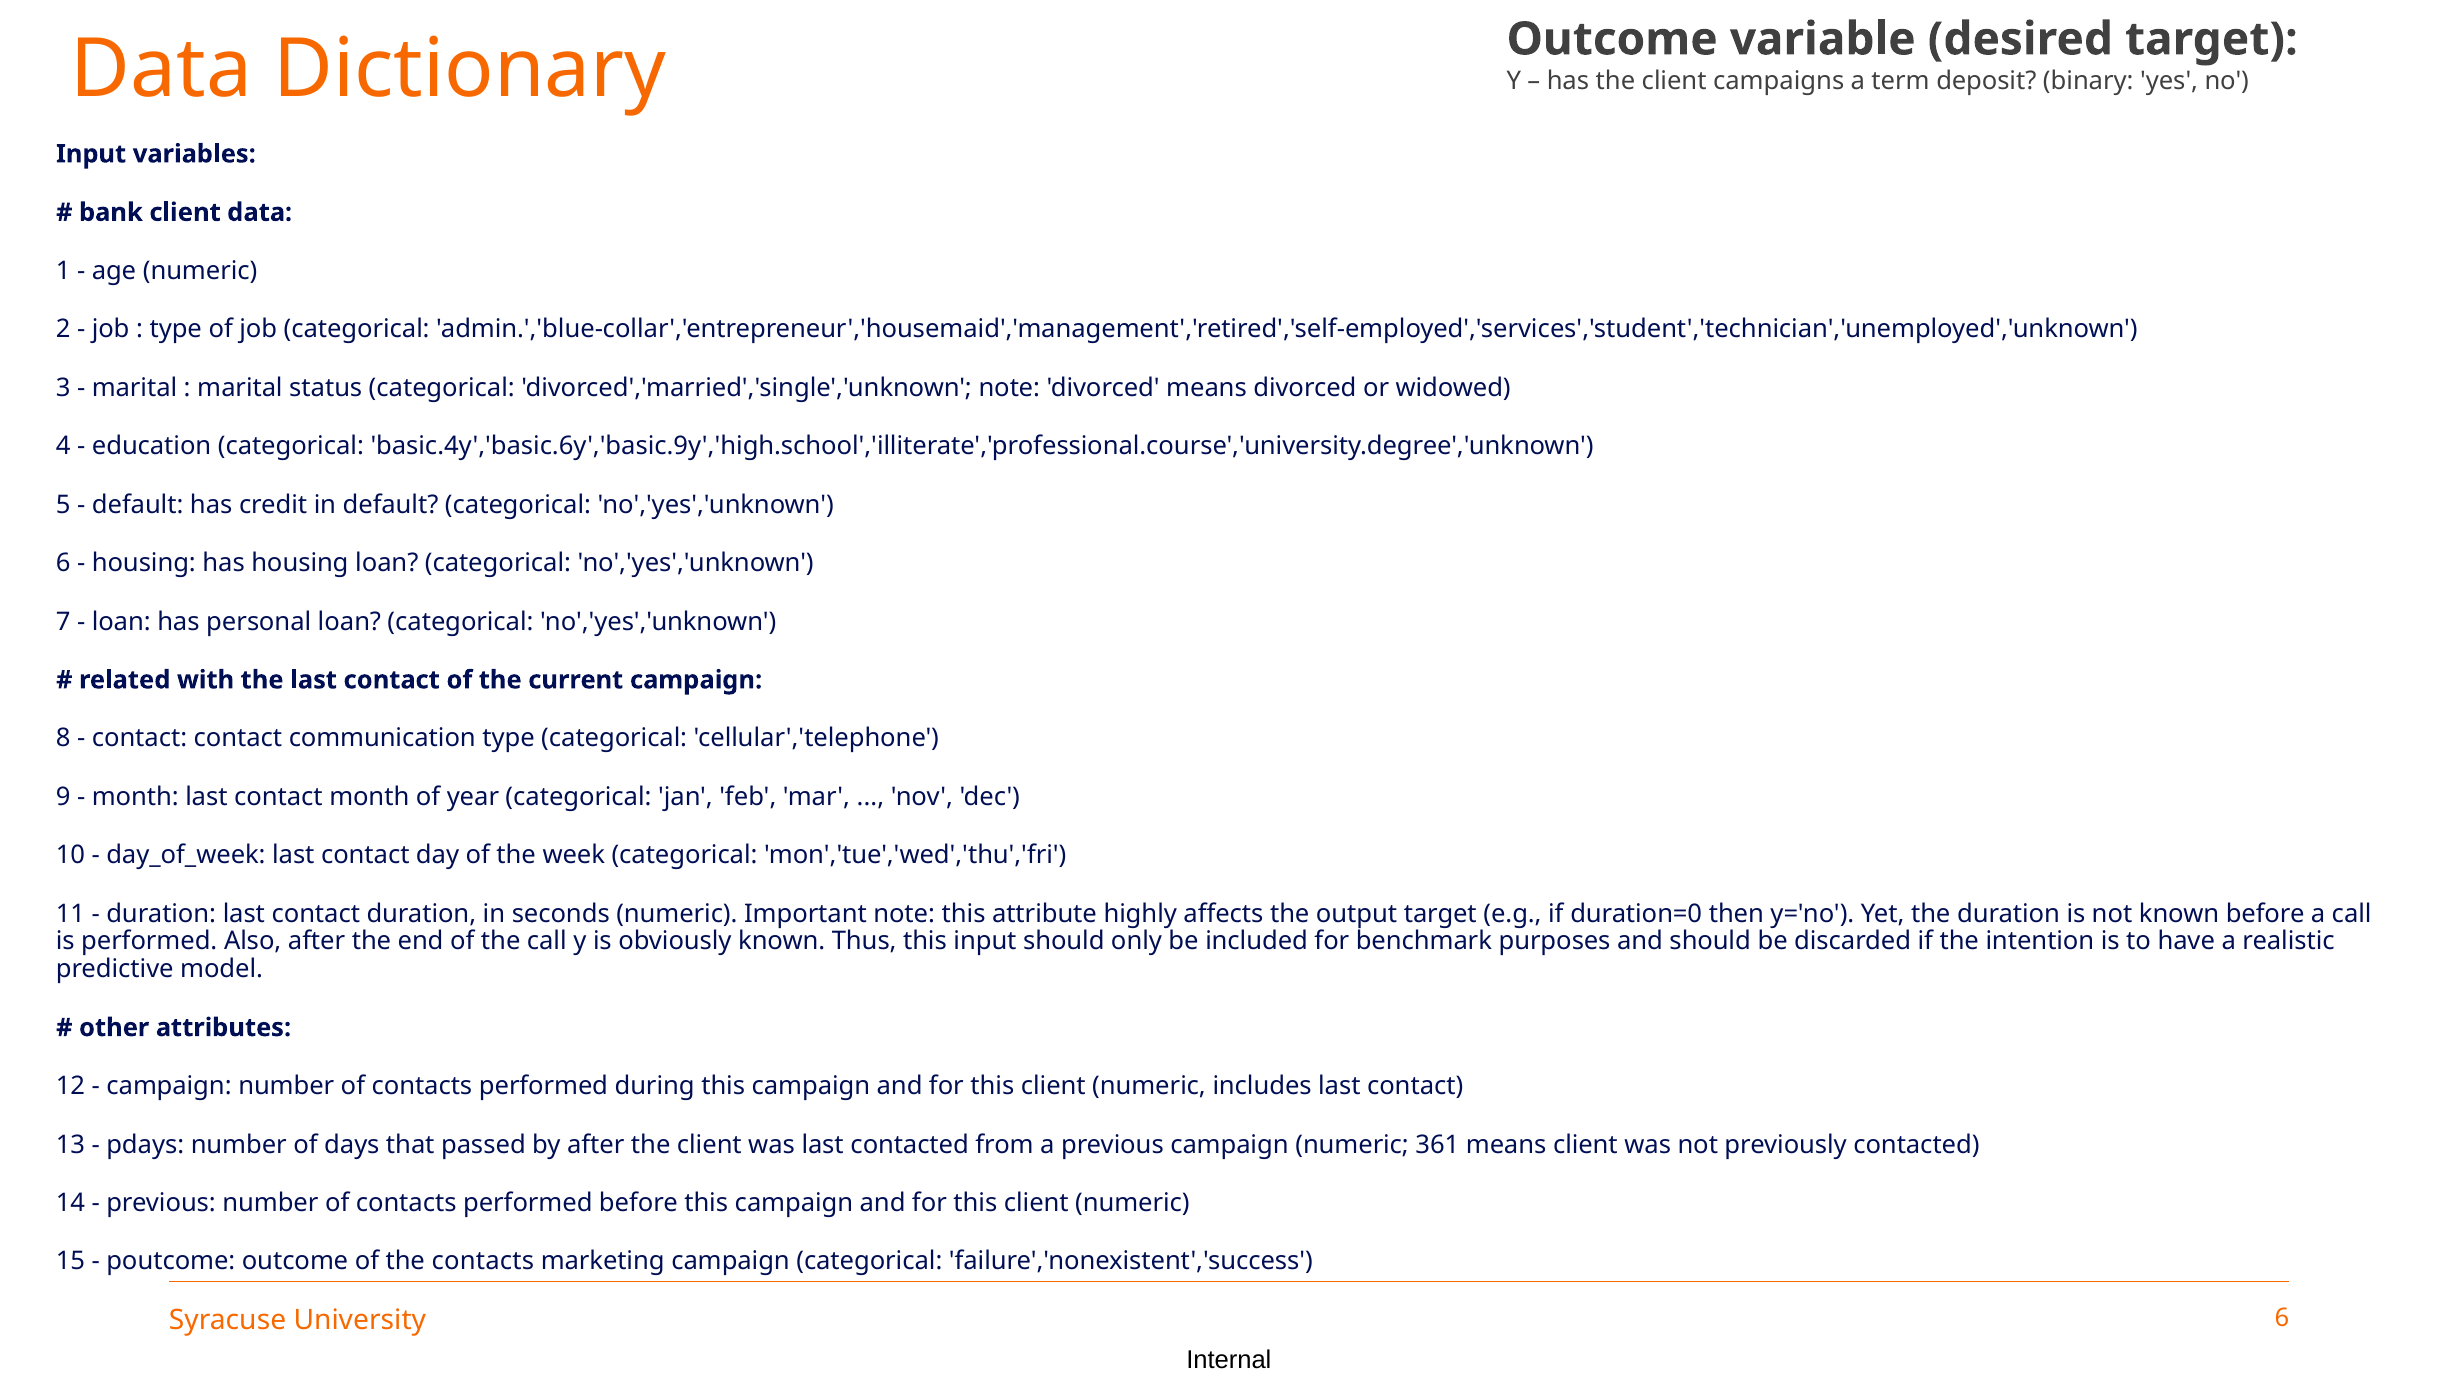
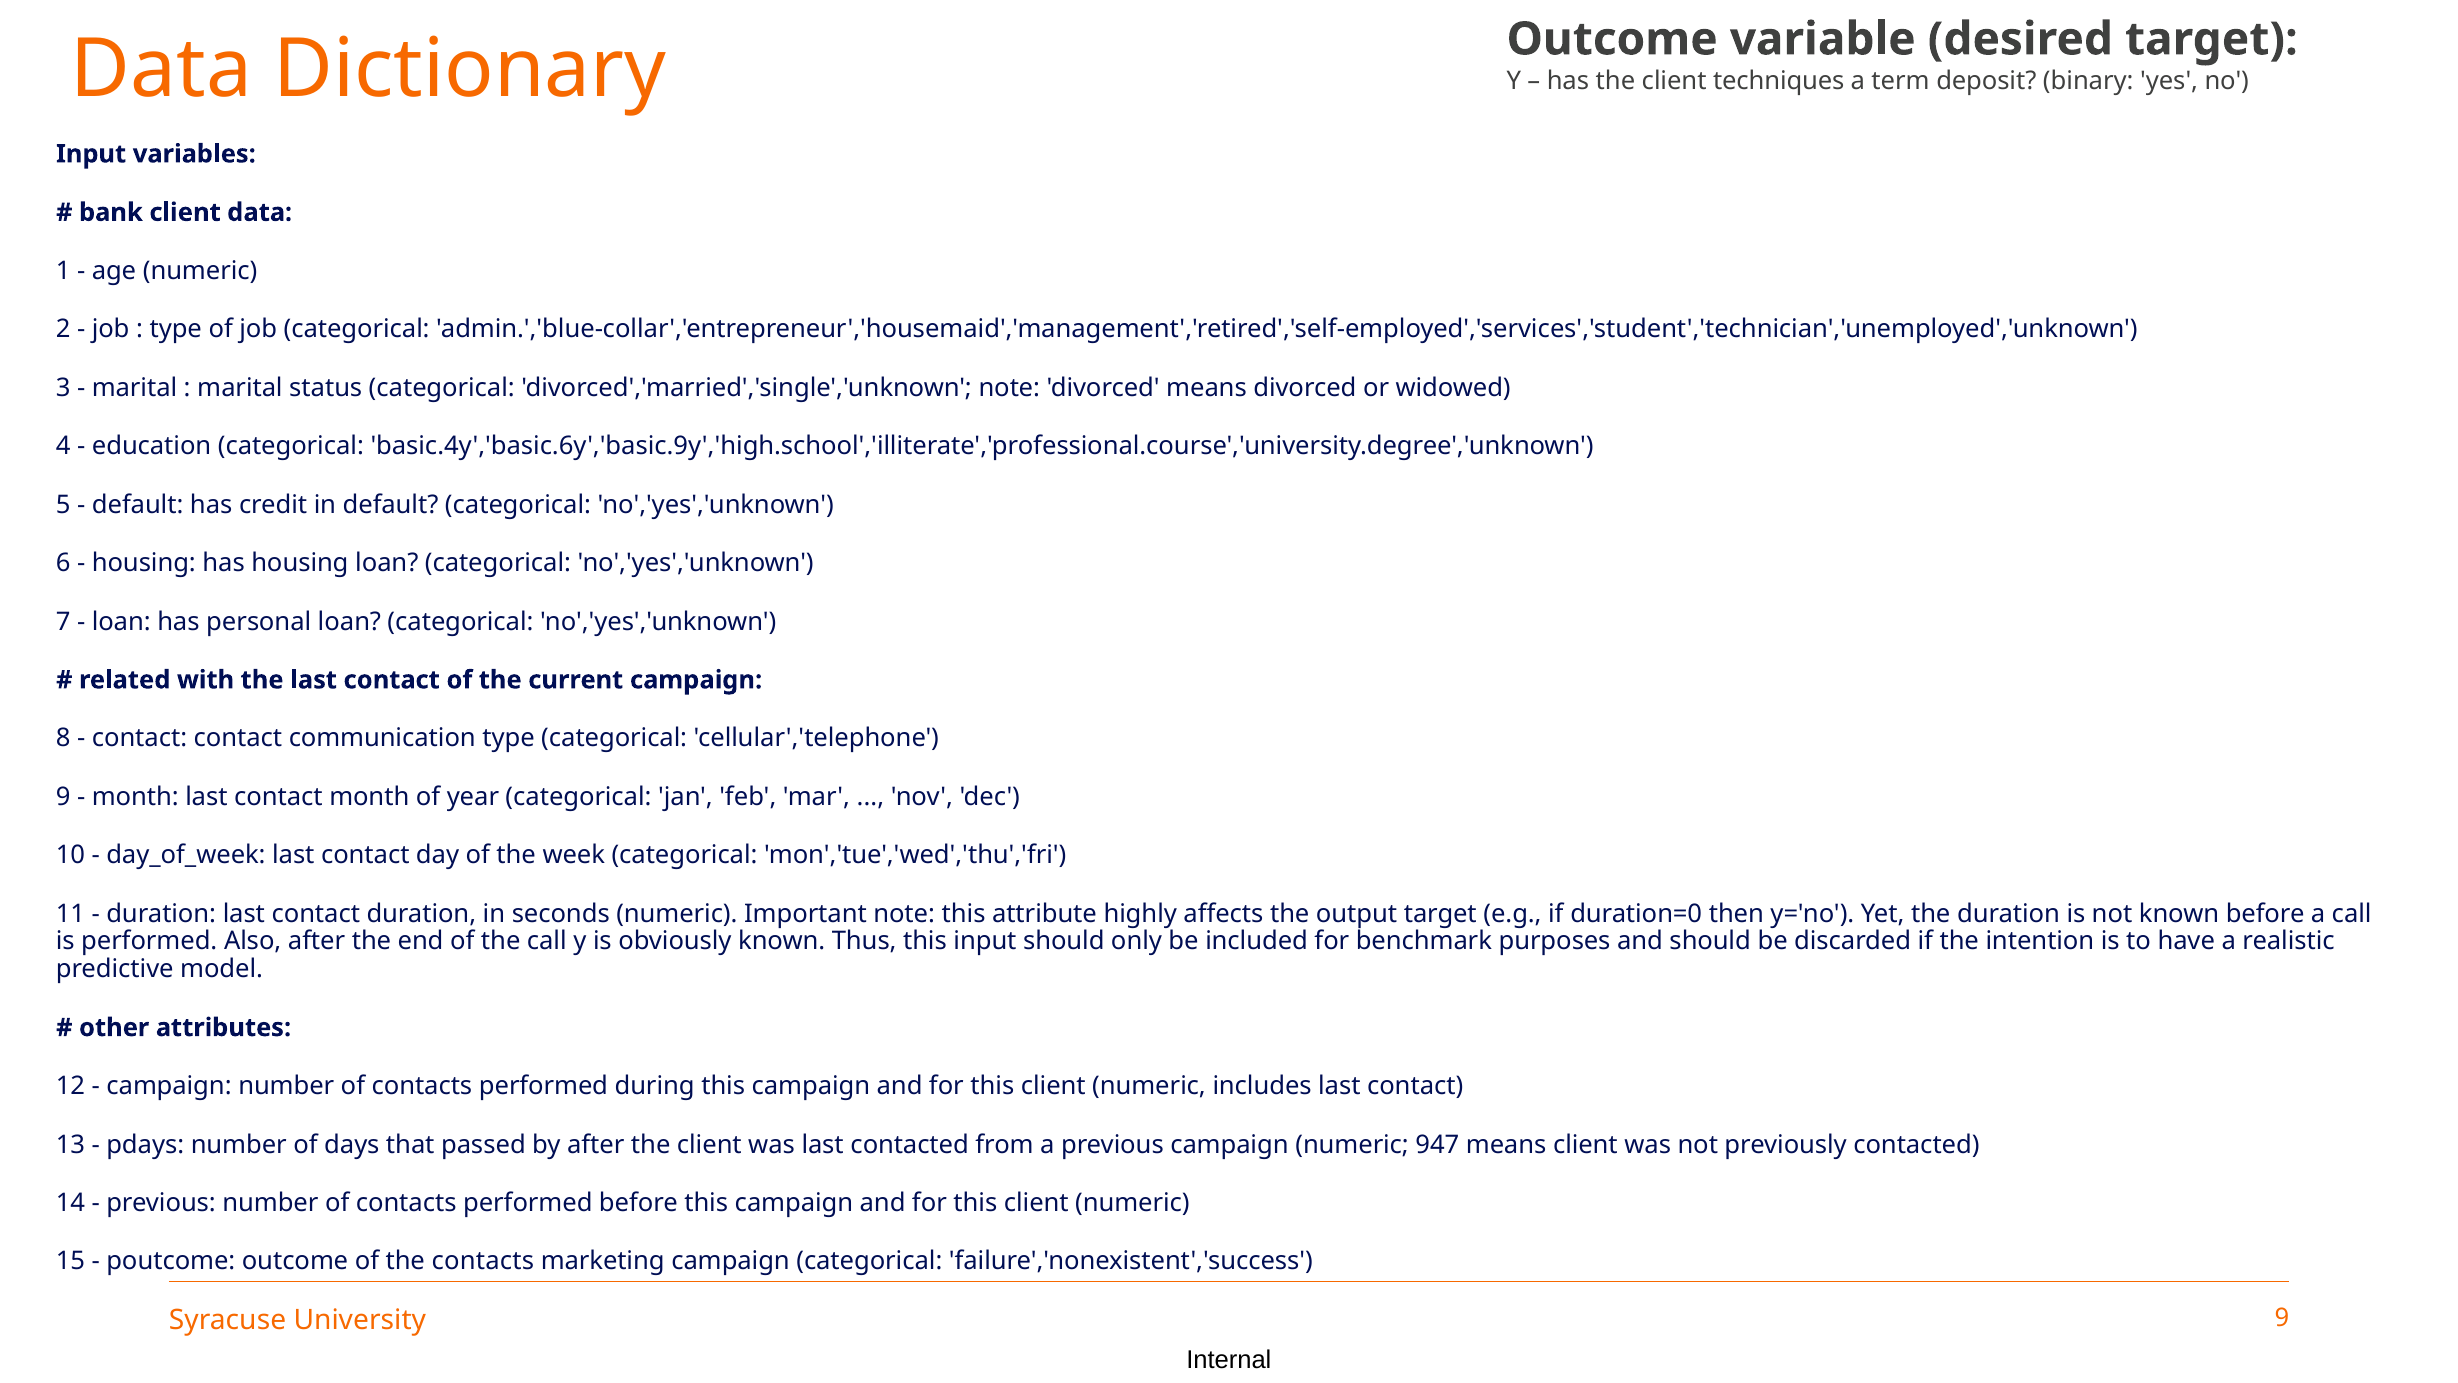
campaigns: campaigns -> techniques (1779, 81)
361: 361 -> 947 (1437, 1144)
6: 6 -> 9 (2282, 1318)
